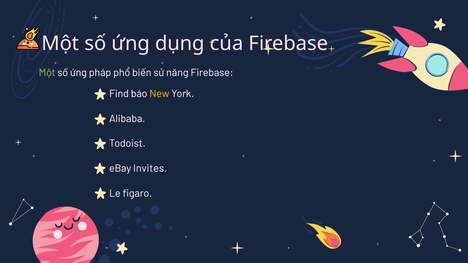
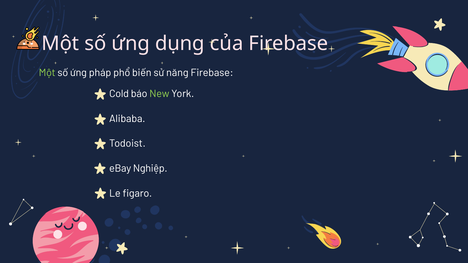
Find: Find -> Cold (119, 94)
New colour: yellow -> light green (159, 94)
Invites: Invites -> Nghiệp (150, 169)
